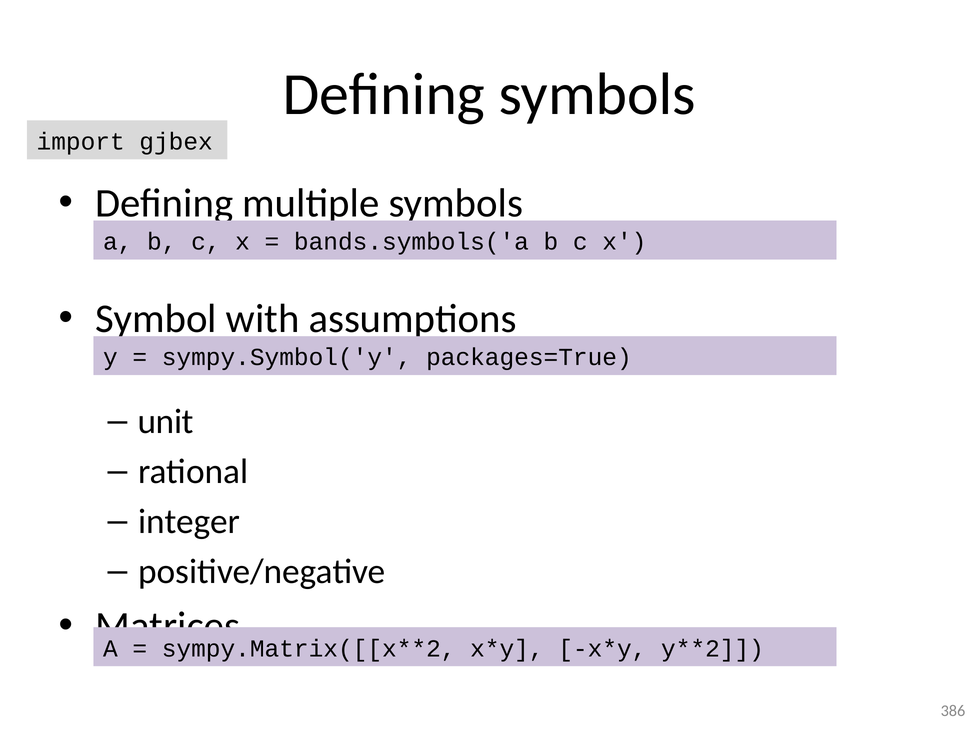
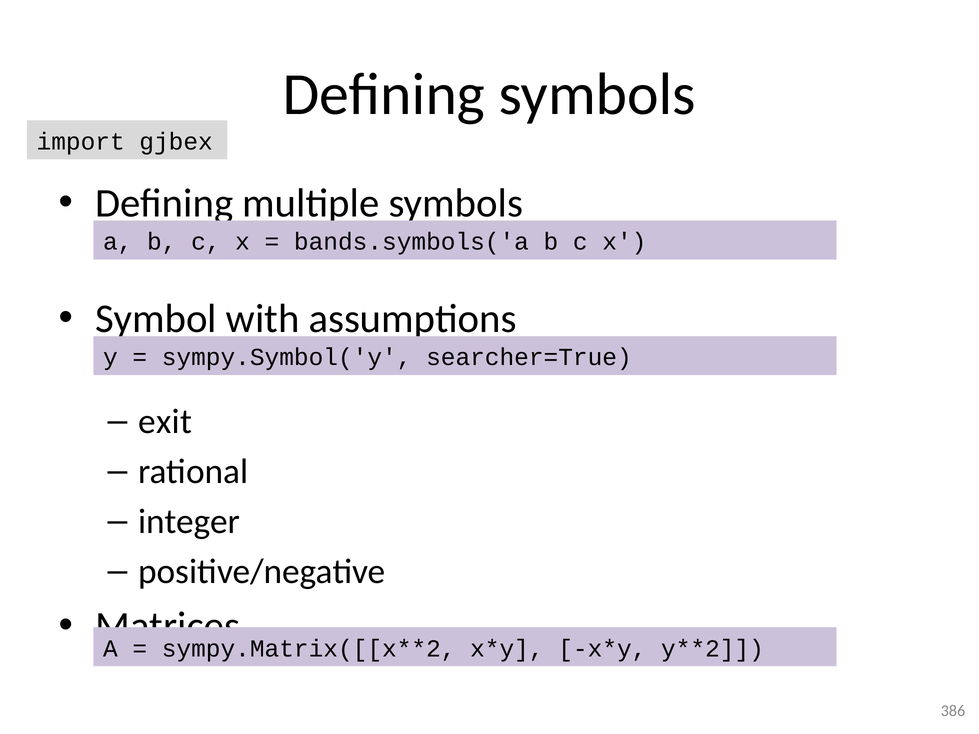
packages=True: packages=True -> searcher=True (529, 357)
unit: unit -> exit (165, 422)
